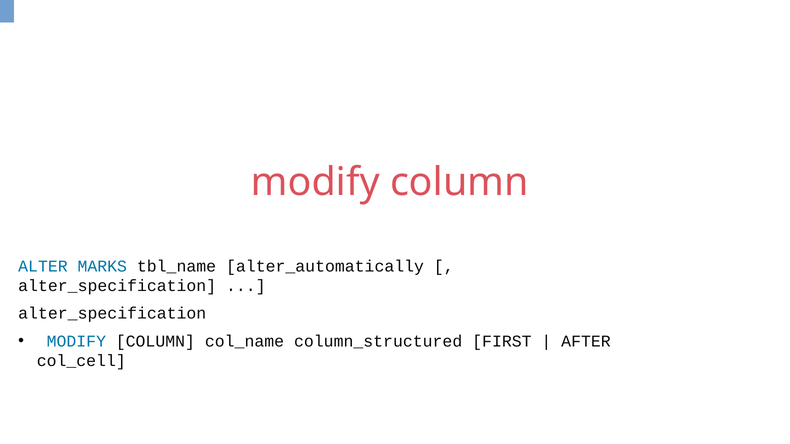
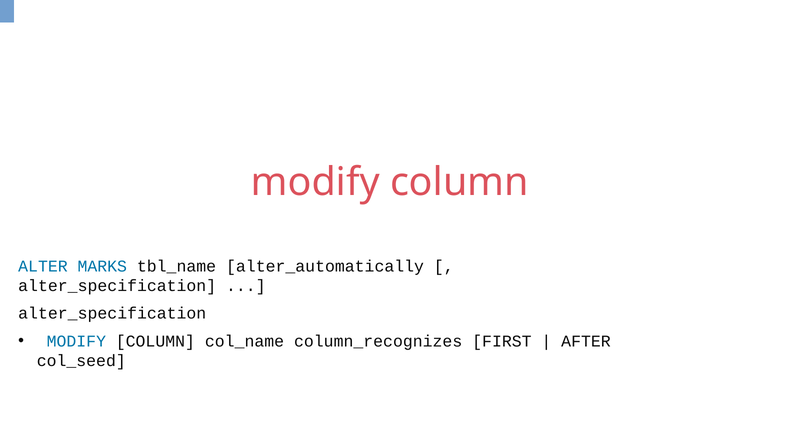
column_structured: column_structured -> column_recognizes (378, 341)
col_cell: col_cell -> col_seed (81, 361)
